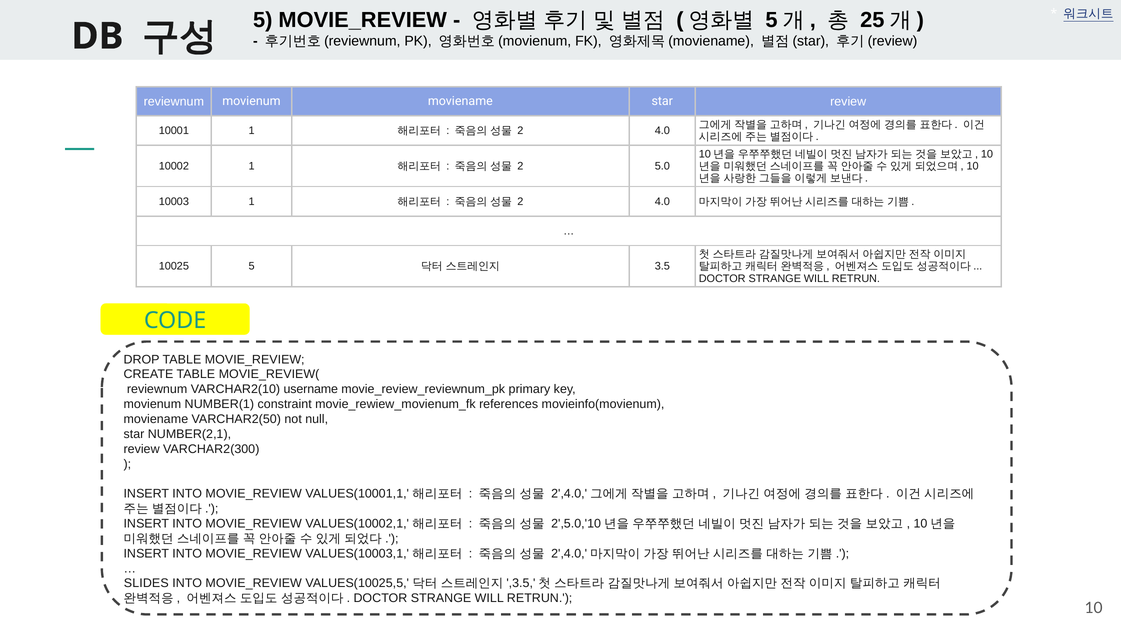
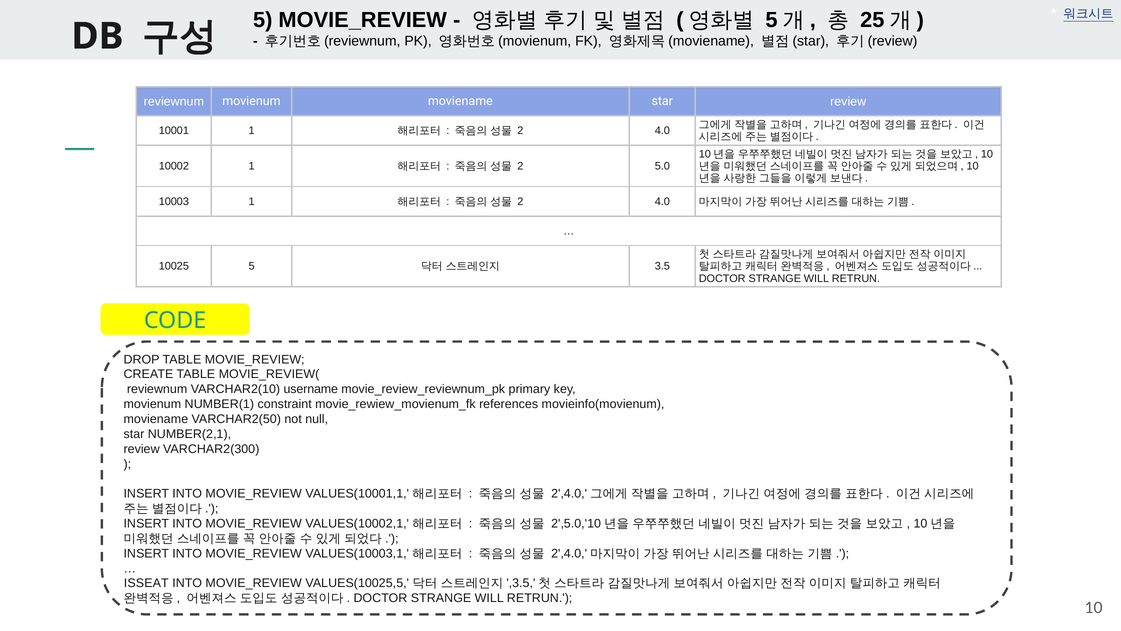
SLIDES: SLIDES -> ISSEAT (146, 583)
